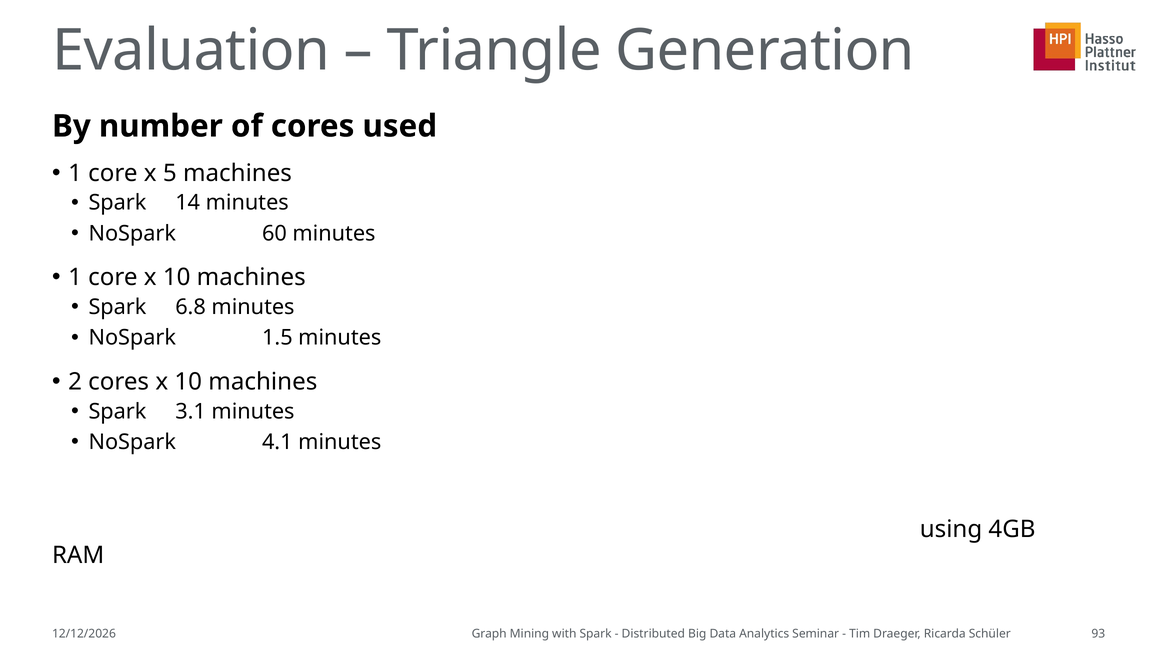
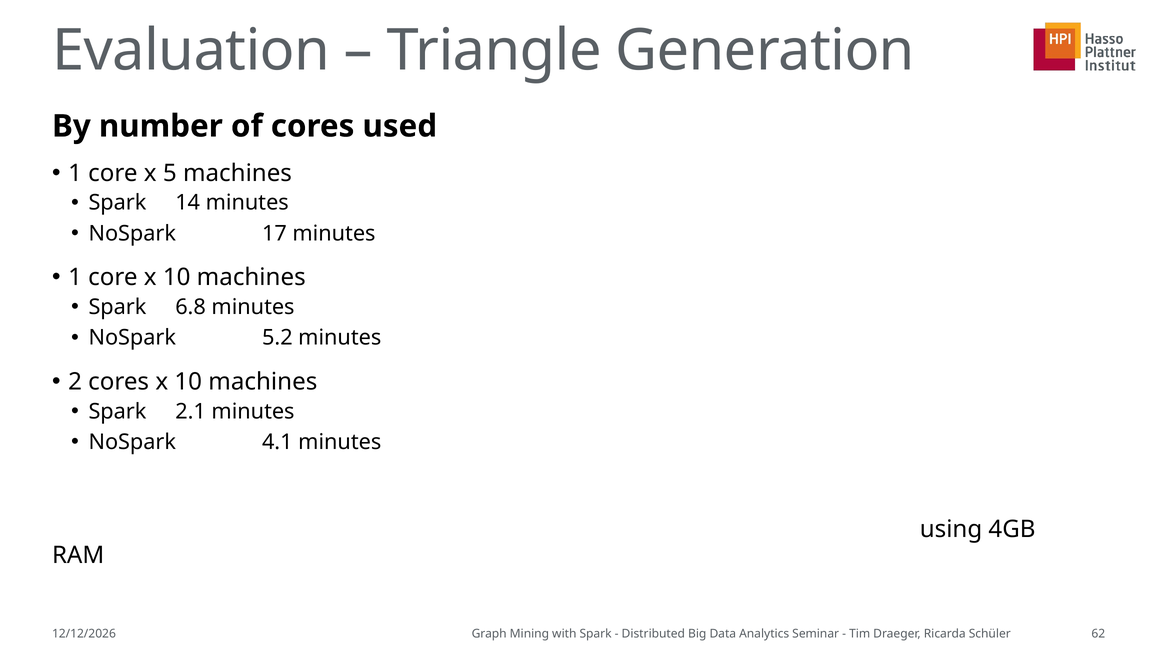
60: 60 -> 17 (274, 233)
1.5: 1.5 -> 5.2 (277, 338)
3.1: 3.1 -> 2.1 (191, 411)
93: 93 -> 62 (1098, 634)
